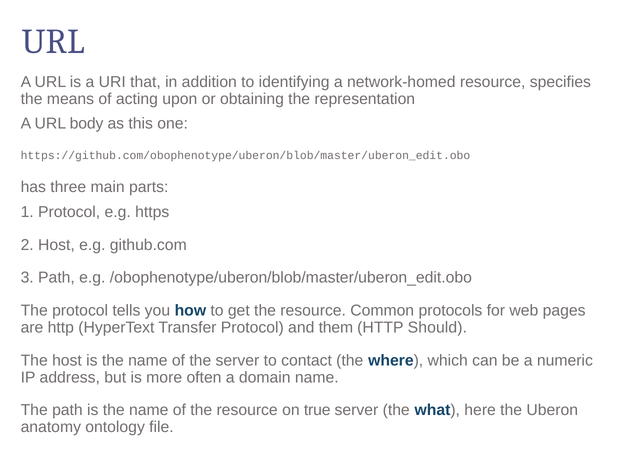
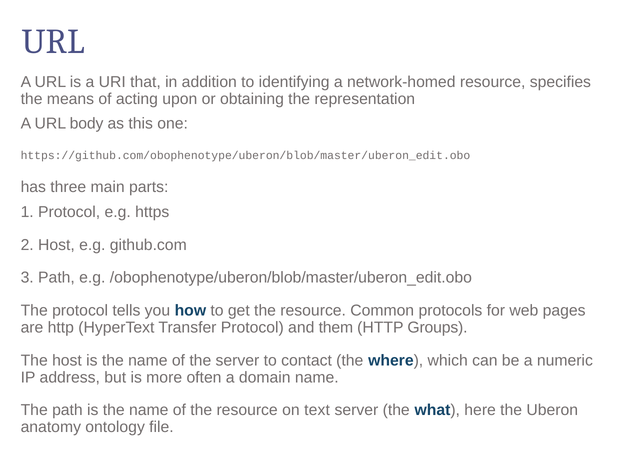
Should: Should -> Groups (437, 327)
true: true -> text (317, 410)
